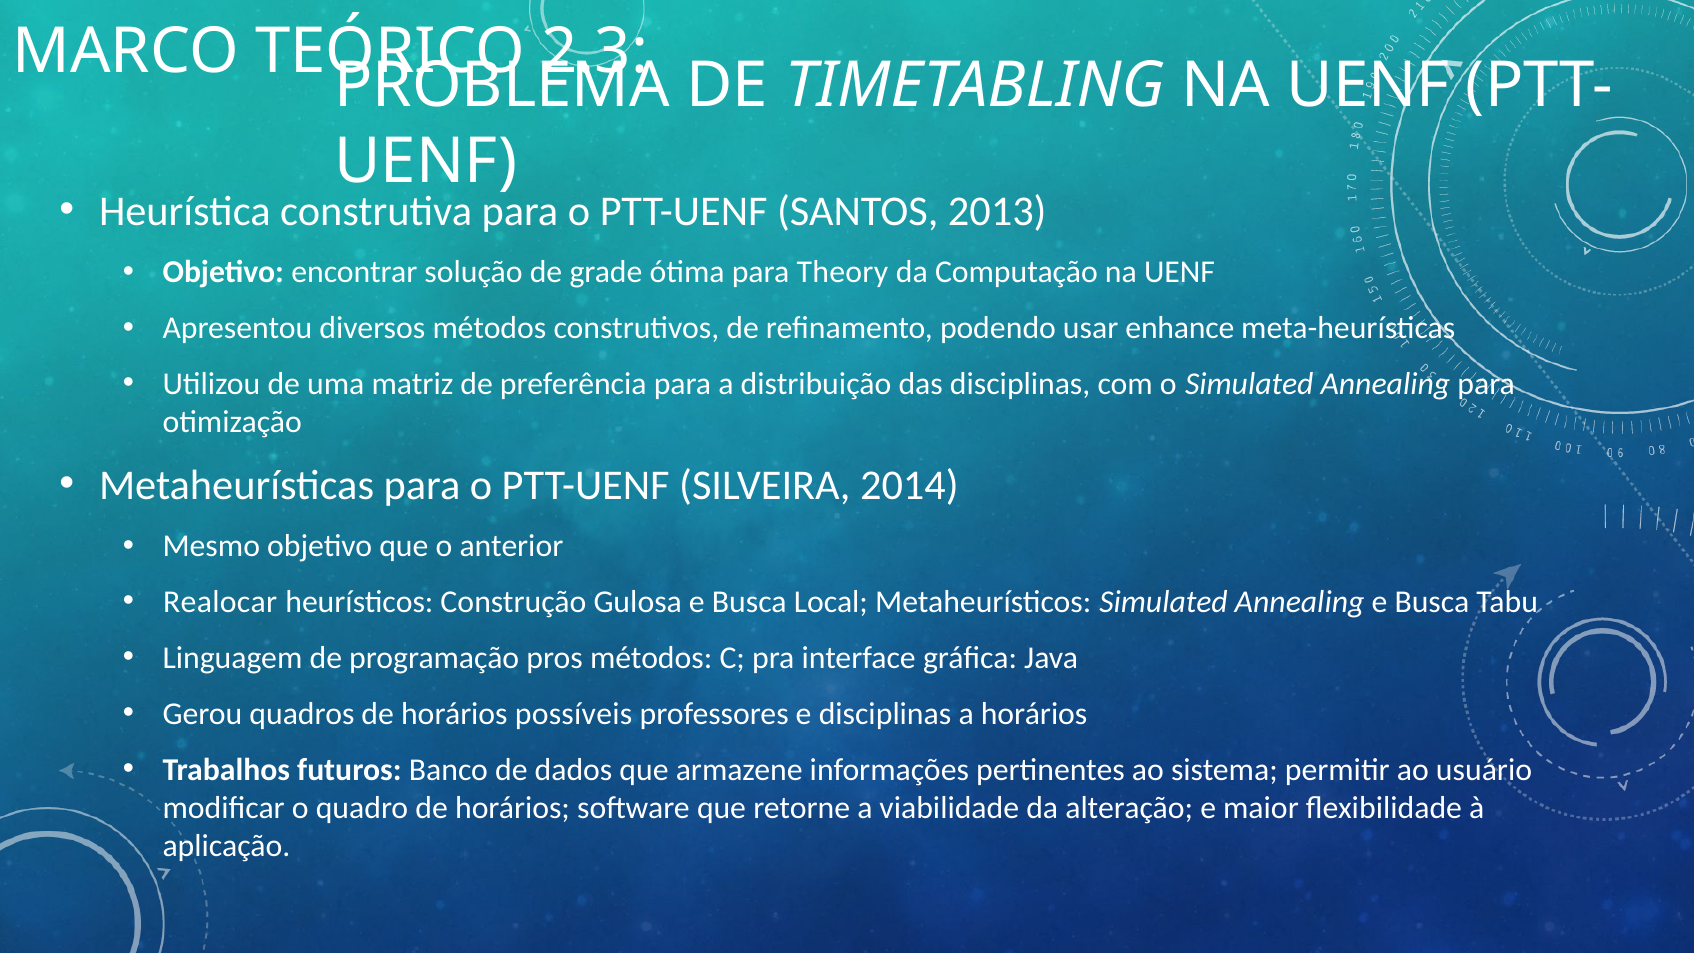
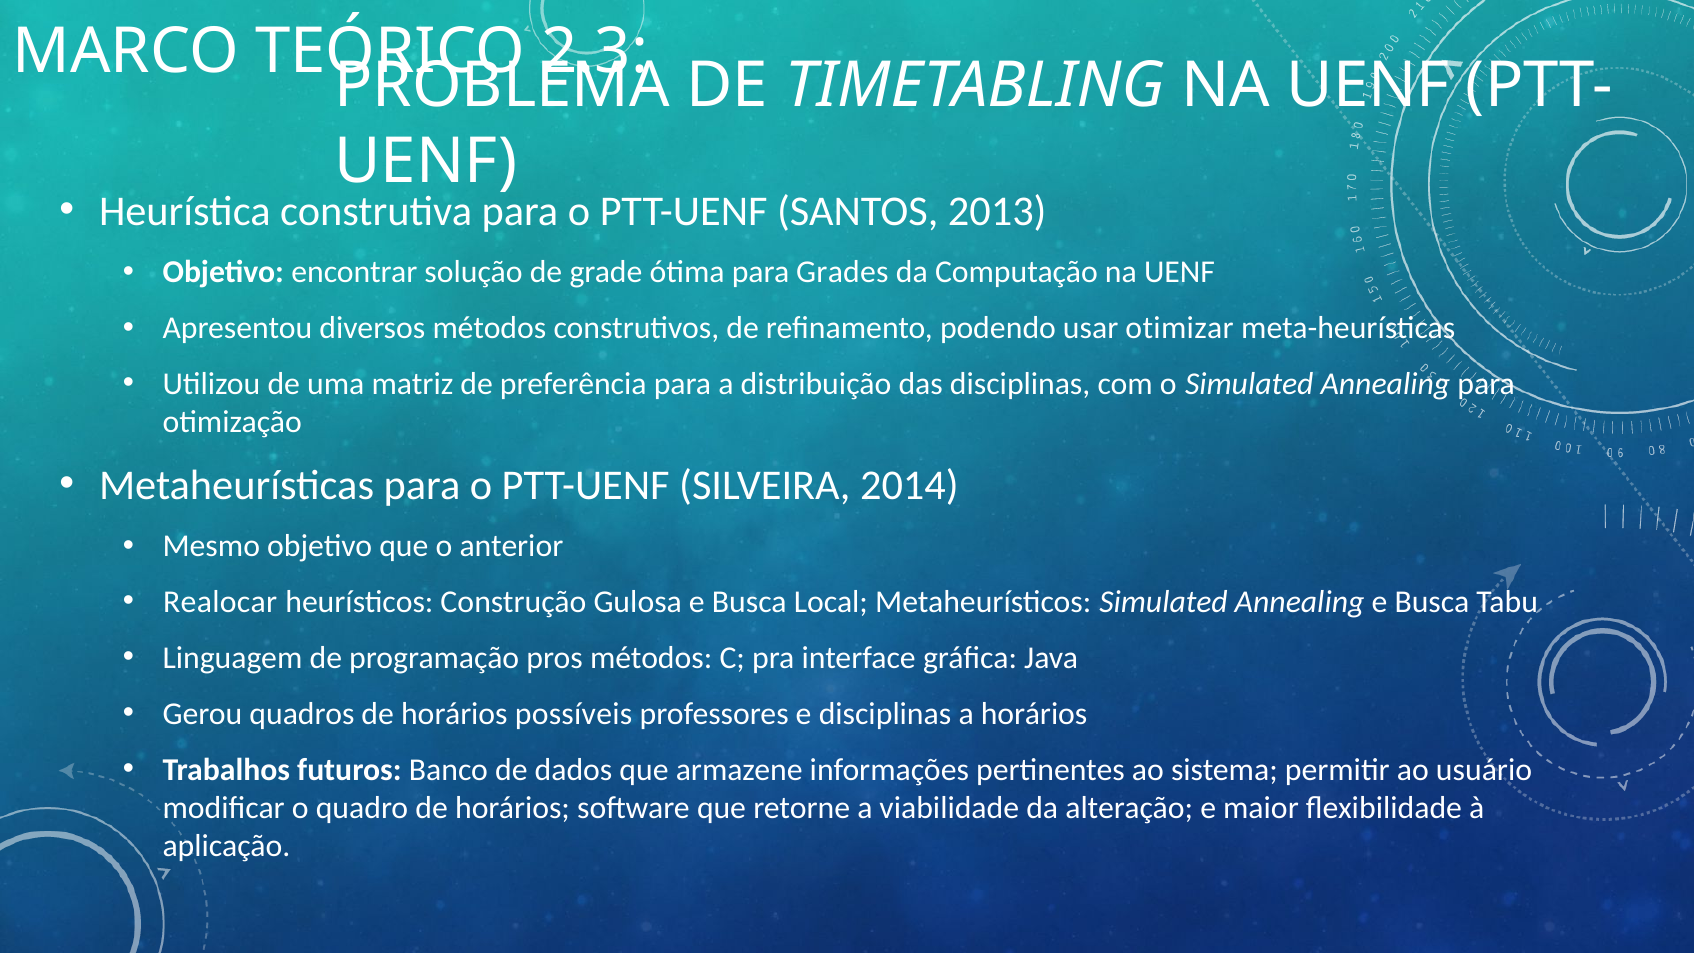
Theory: Theory -> Grades (842, 272)
enhance: enhance -> otimizar (1180, 328)
